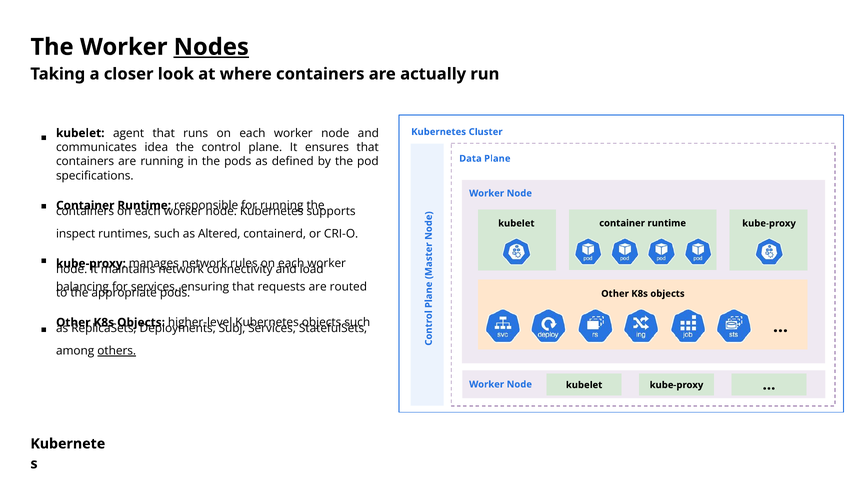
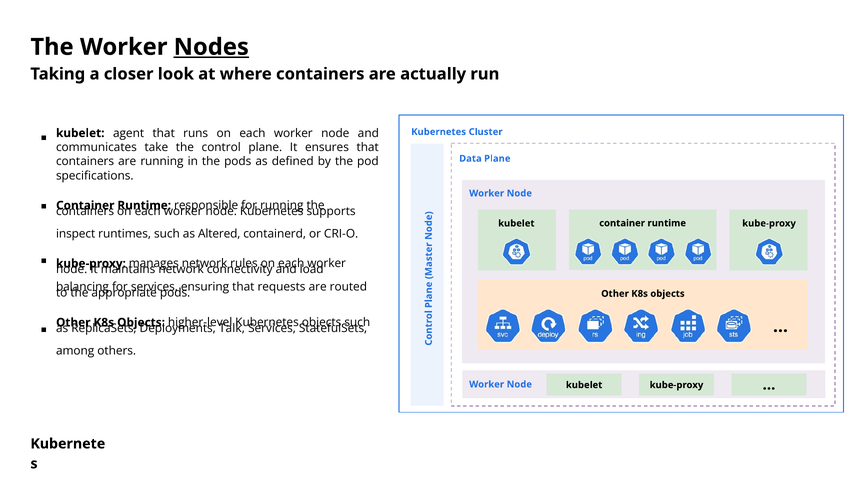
idea: idea -> take (156, 147)
Subj: Subj -> Talk (232, 329)
others underline: present -> none (117, 351)
